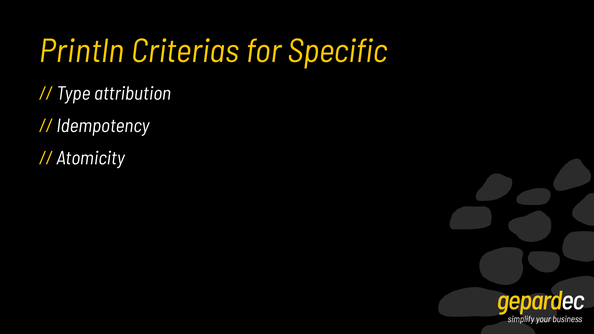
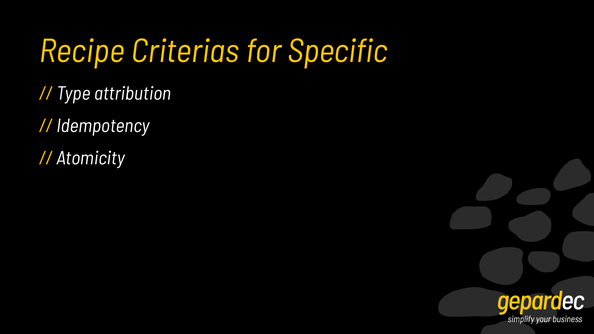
Println: Println -> Recipe (82, 51)
